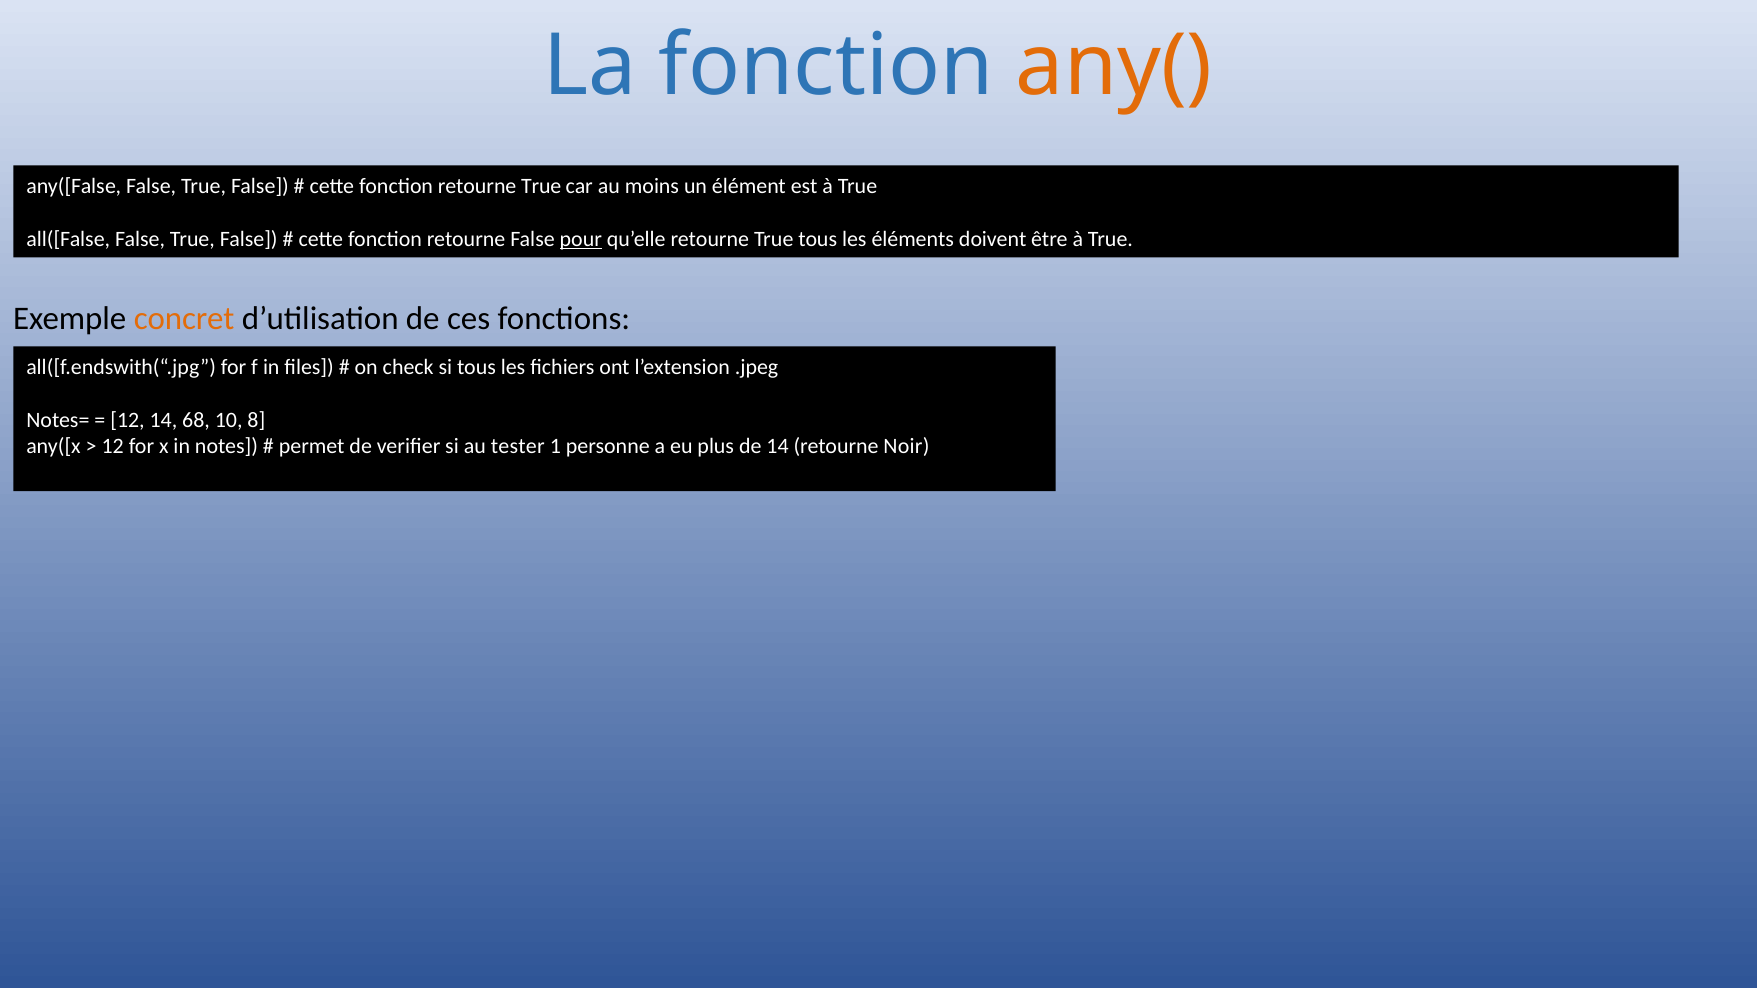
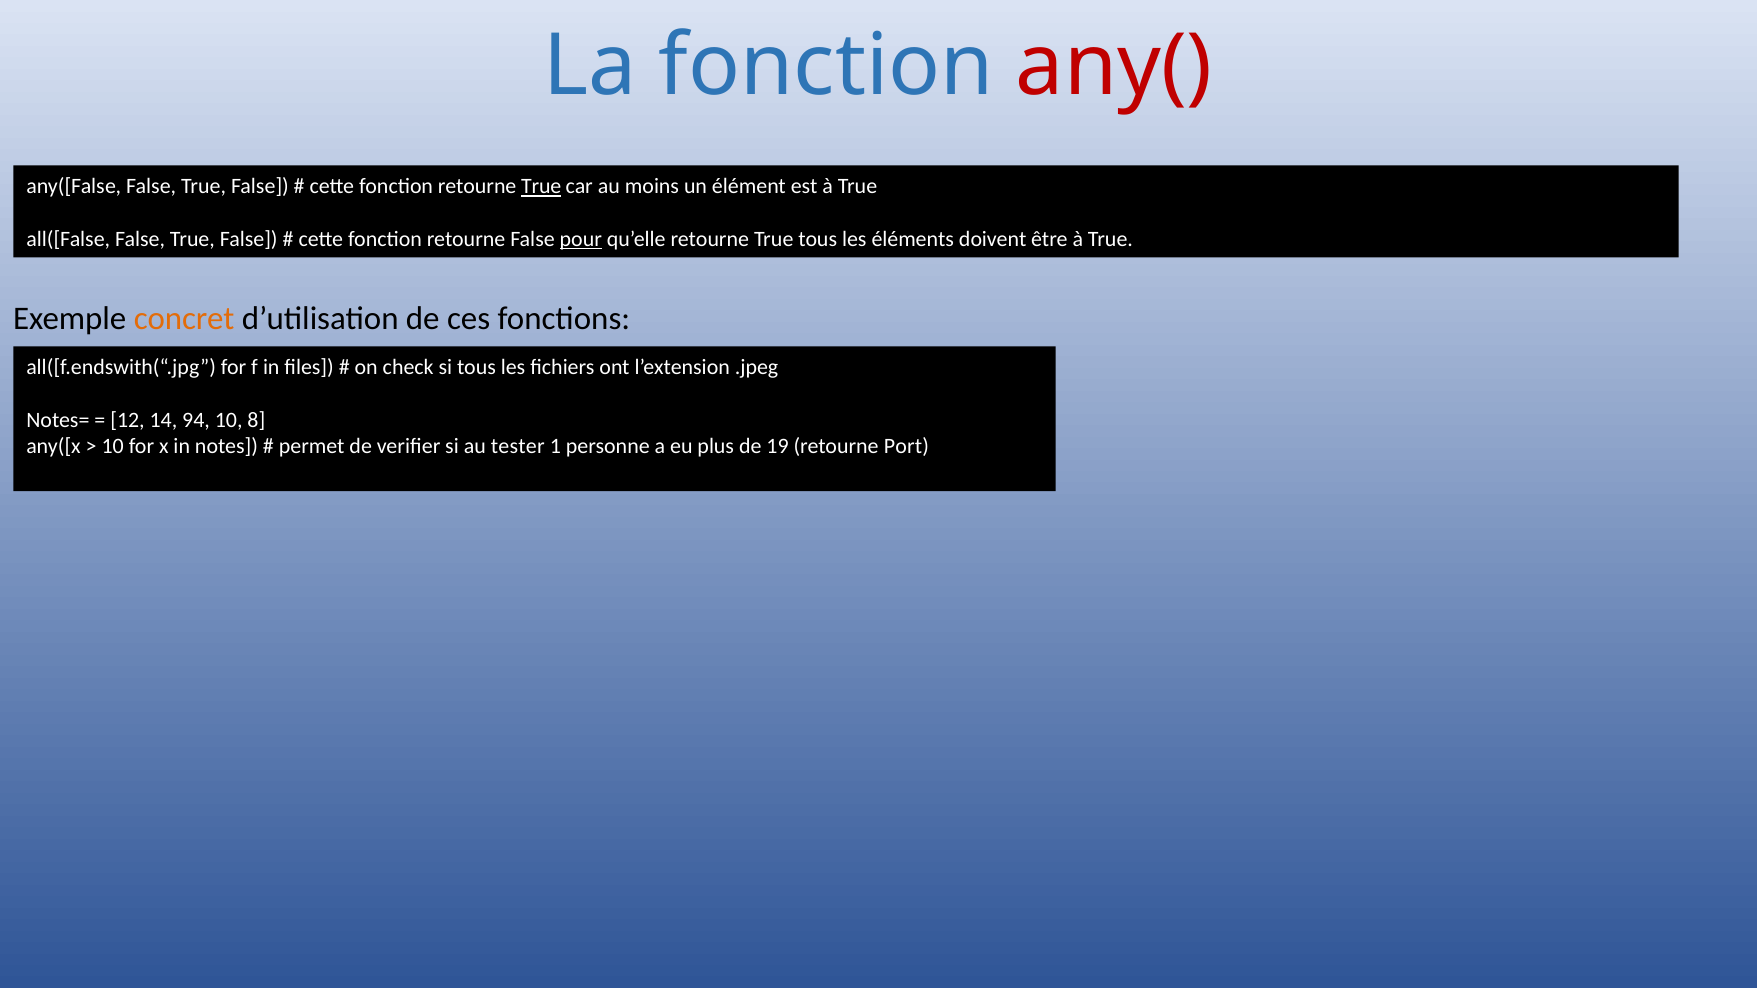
any( colour: orange -> red (1114, 66)
True underline: none -> present (541, 187)
68: 68 -> 94 (196, 420)
12: 12 -> 10 (113, 447)
de 14: 14 -> 19 (778, 447)
Noir: Noir -> Port (906, 447)
